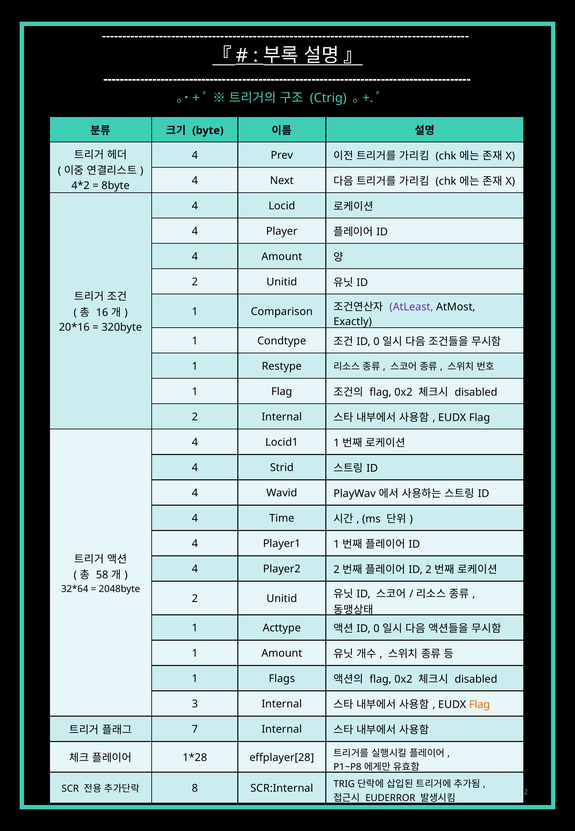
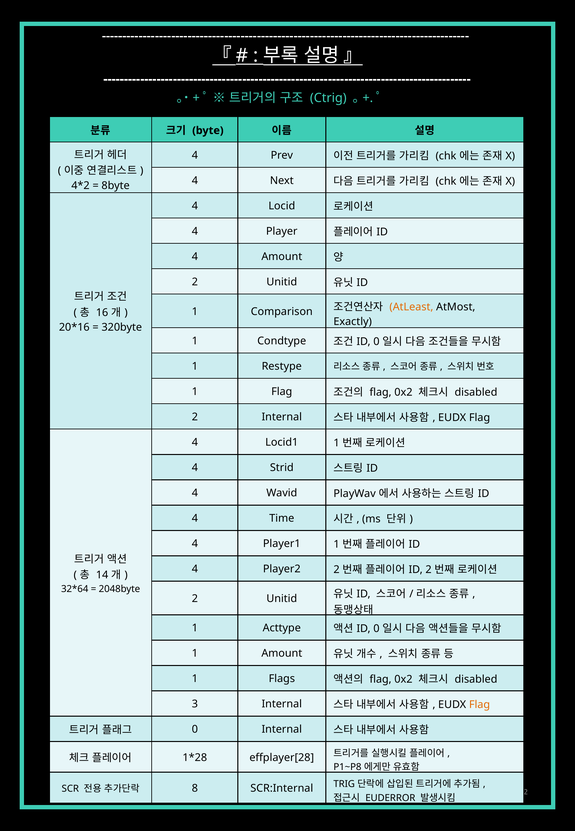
AtLeast colour: purple -> orange (411, 307)
58: 58 -> 14 (102, 575)
7: 7 -> 0 (195, 729)
